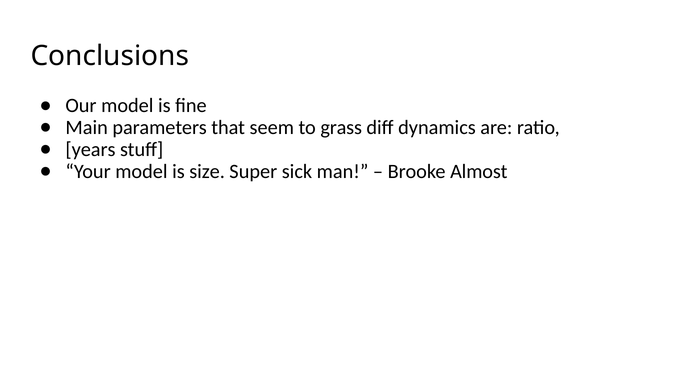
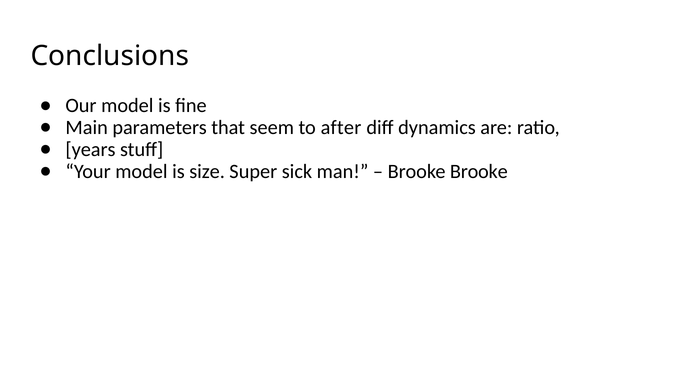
grass: grass -> after (341, 127)
Brooke Almost: Almost -> Brooke (479, 171)
